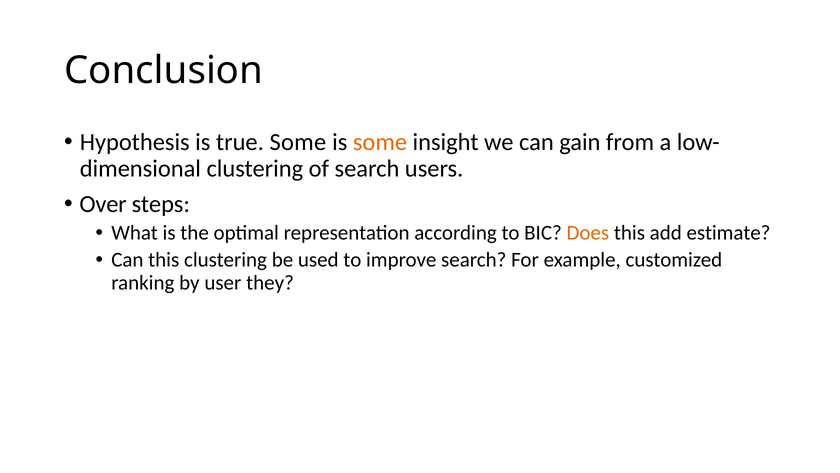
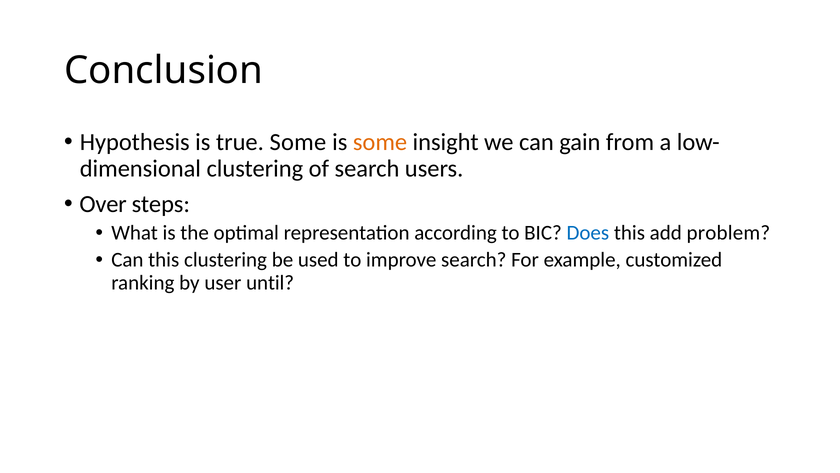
Does colour: orange -> blue (588, 233)
estimate: estimate -> problem (728, 233)
they: they -> until (270, 282)
